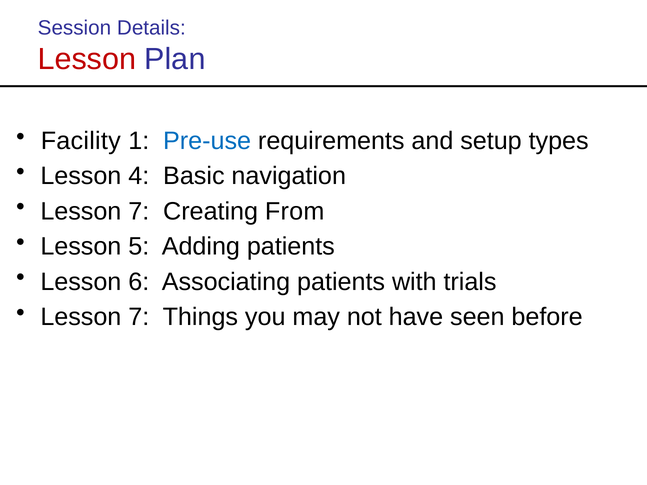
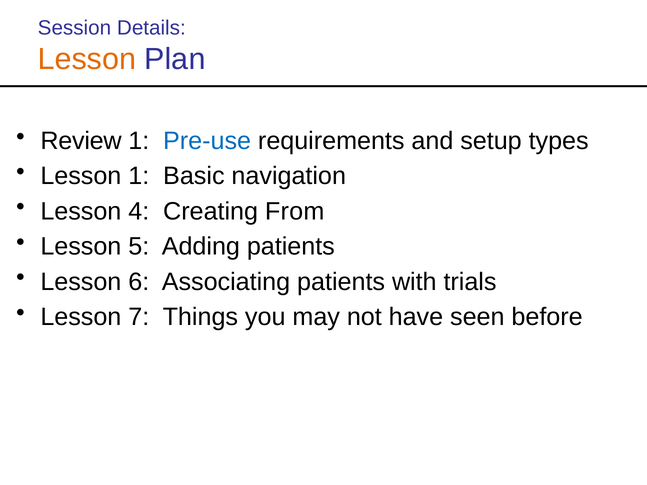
Lesson colour: red -> orange (87, 59)
Facility: Facility -> Review (81, 141)
Lesson 4: 4 -> 1 (139, 176)
7: 7 -> 4 (139, 211)
